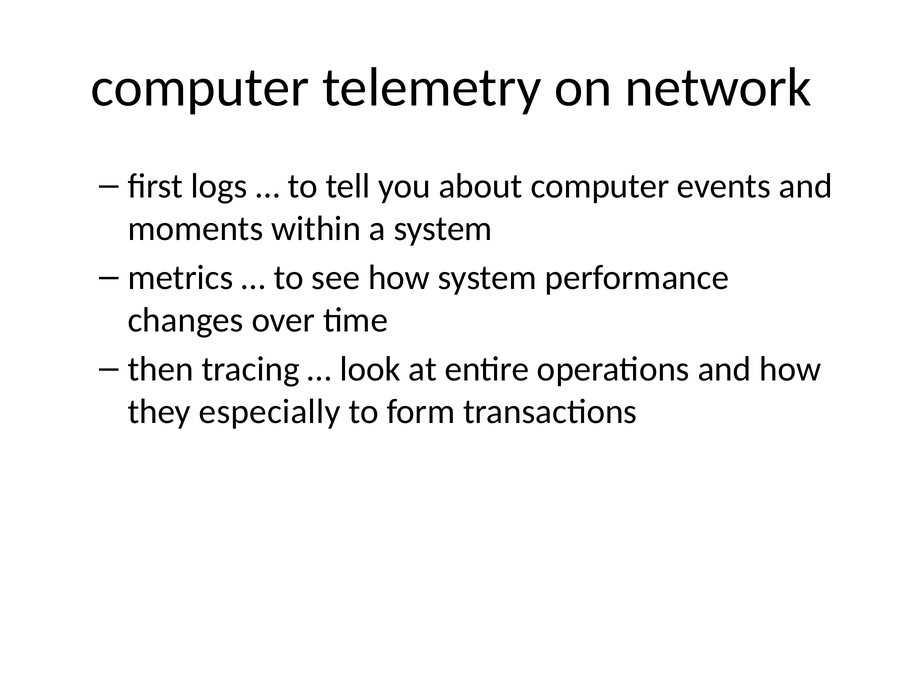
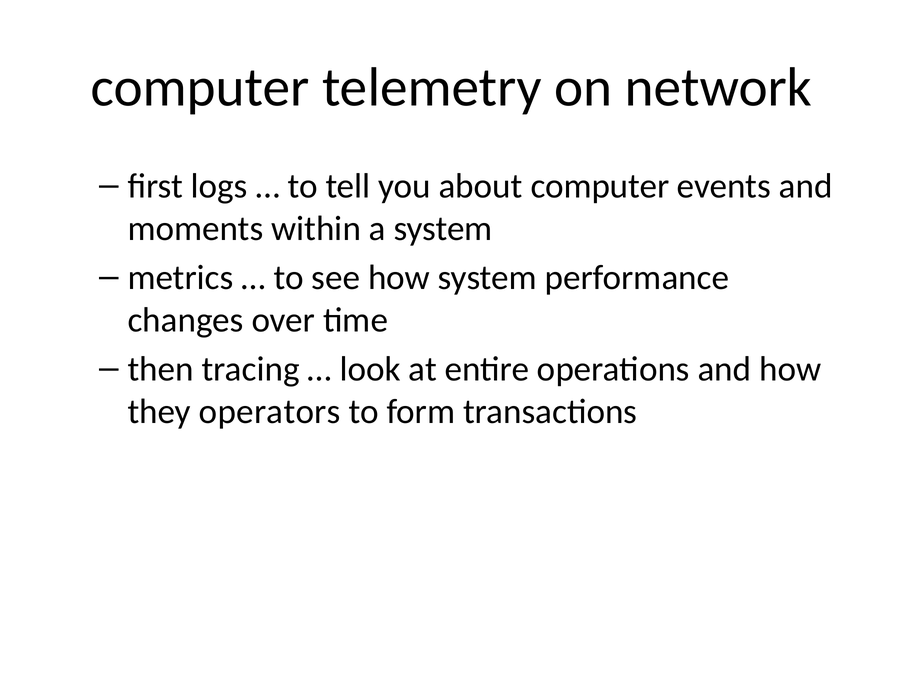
especially: especially -> operators (270, 411)
